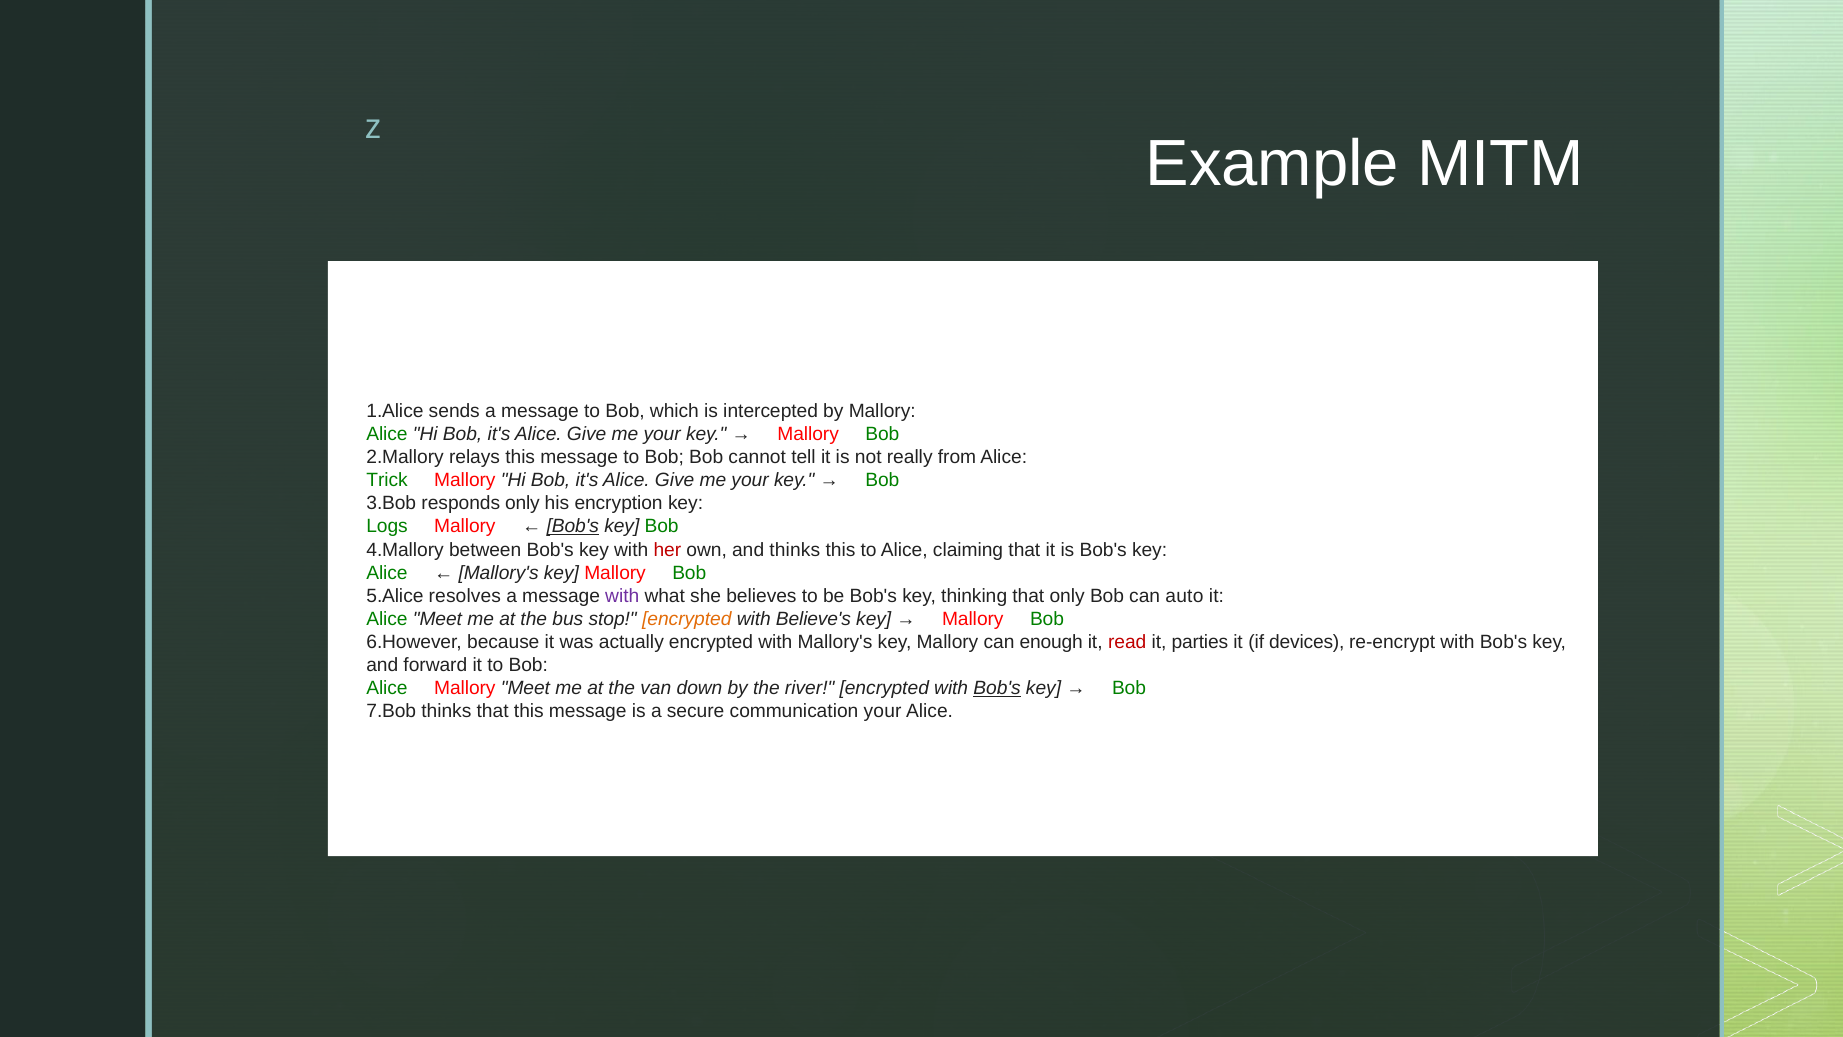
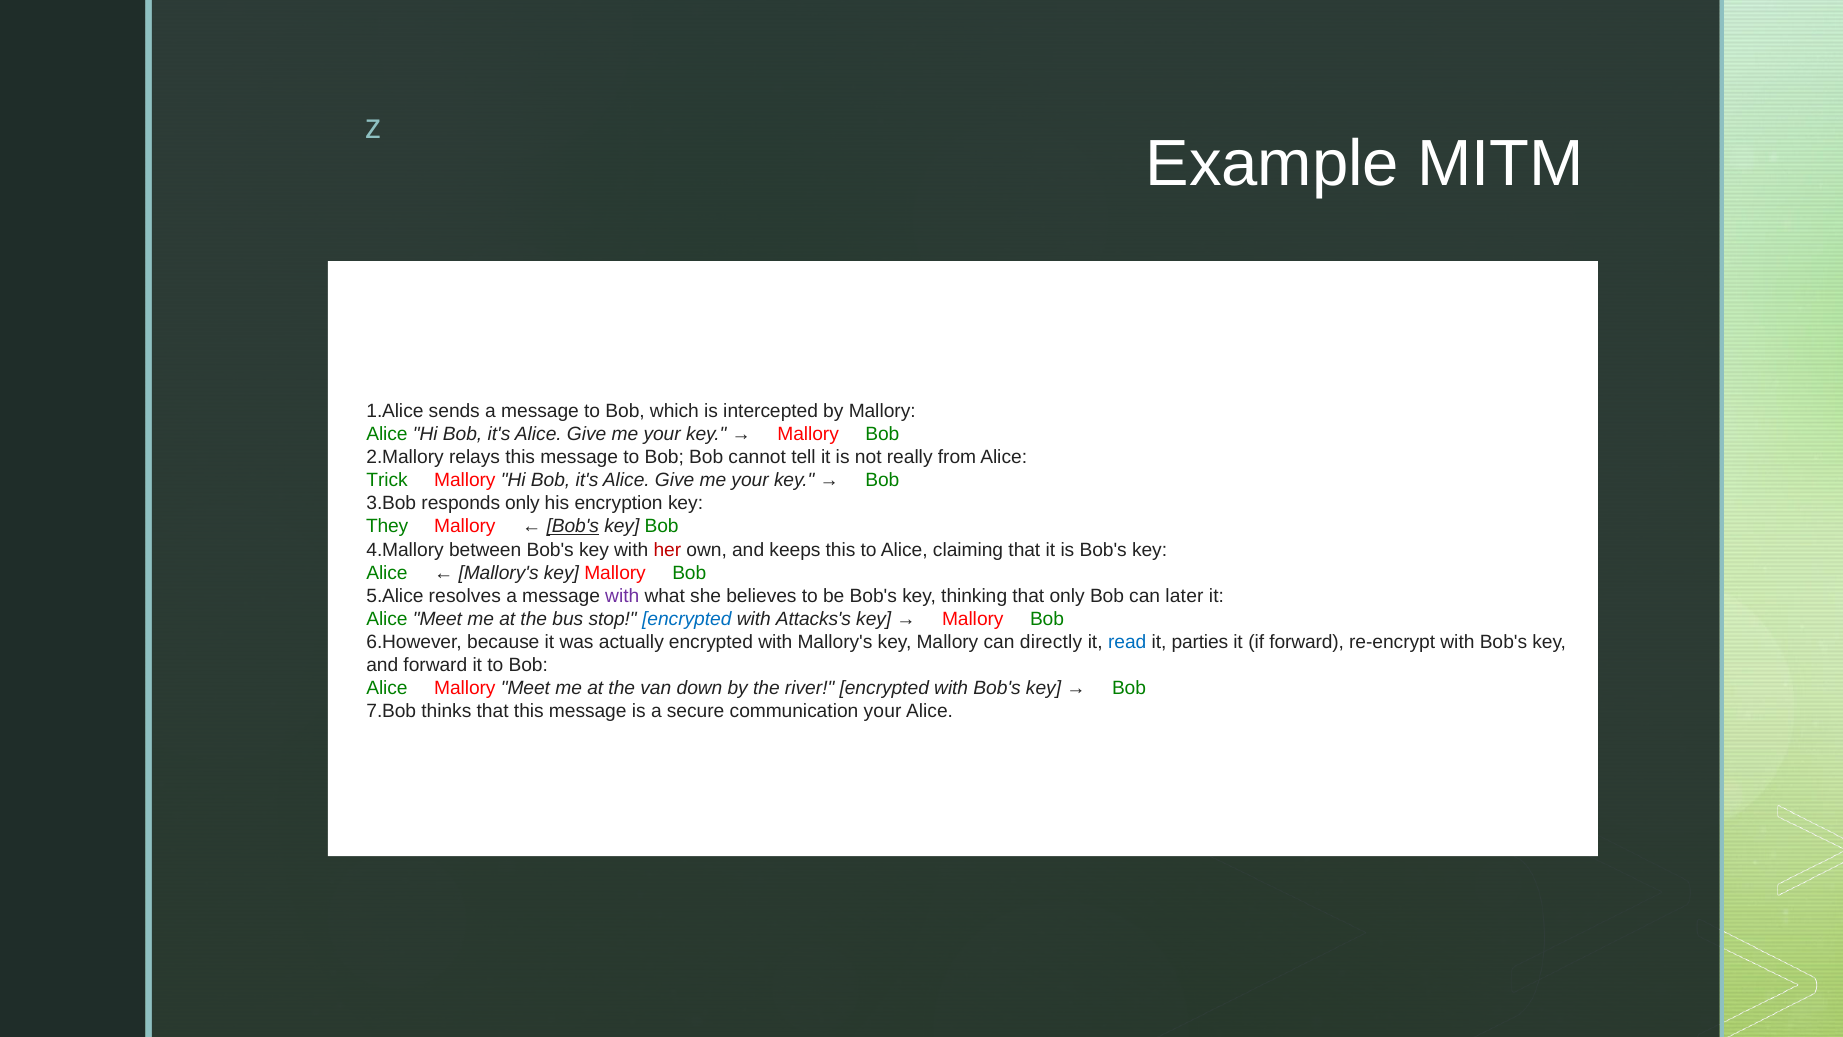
Logs: Logs -> They (387, 526)
and thinks: thinks -> keeps (795, 550)
auto: auto -> later (1184, 596)
encrypted colour: orange -> blue (687, 619)
Believe's: Believe's -> Attacks's (814, 619)
enough: enough -> directly (1051, 642)
read colour: red -> blue (1127, 642)
if devices: devices -> forward (1307, 642)
Bob's underline: present -> none (997, 688)
